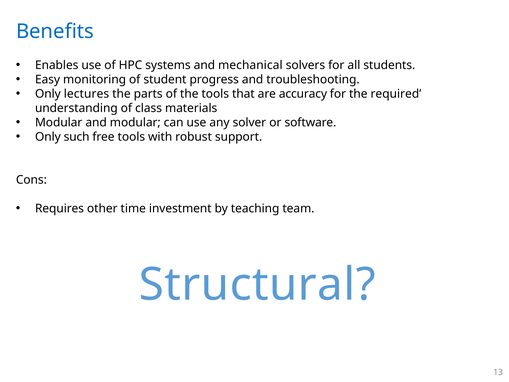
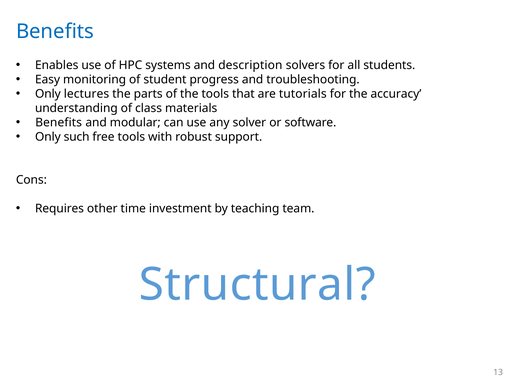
mechanical: mechanical -> description (250, 65)
accuracy: accuracy -> tutorials (303, 94)
required: required -> accuracy (396, 94)
Modular: Modular -> Benefits (59, 122)
